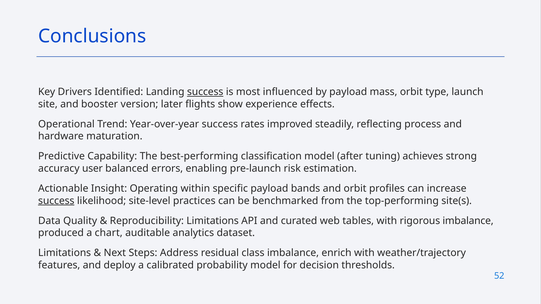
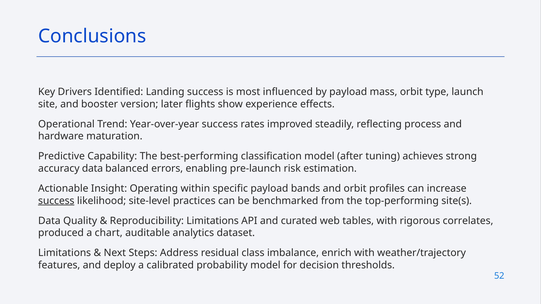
success underline: present -> none (205, 92)
accuracy user: user -> data (92, 169)
rigorous imbalance: imbalance -> correlates (468, 221)
